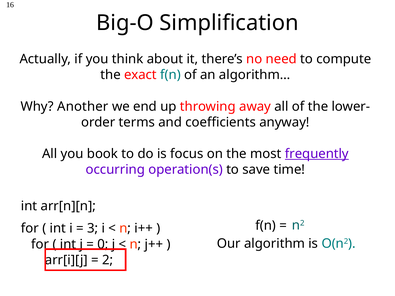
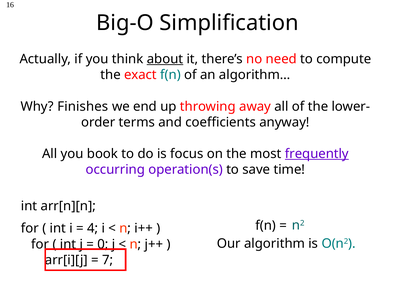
about underline: none -> present (165, 59)
Another: Another -> Finishes (83, 107)
3: 3 -> 4 (93, 229)
2: 2 -> 7 (108, 260)
